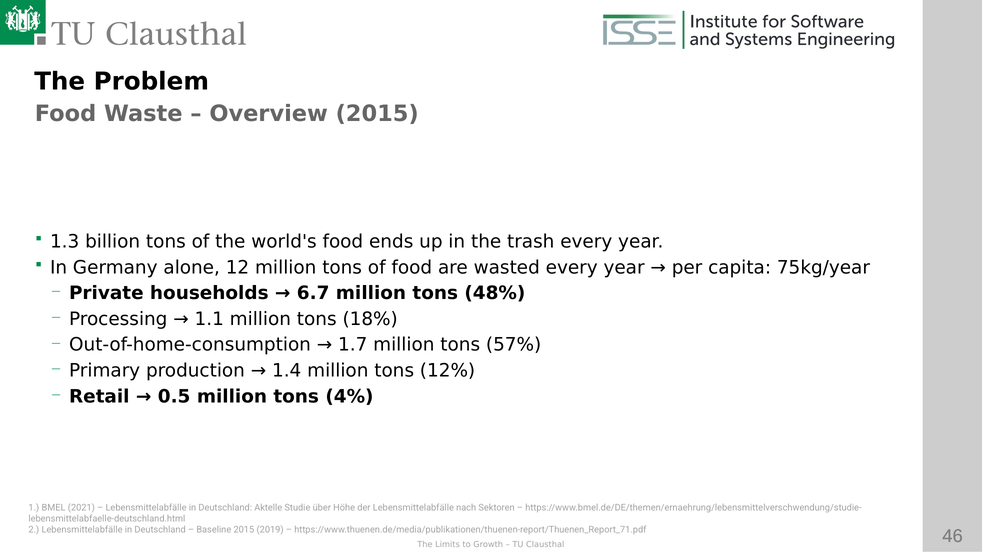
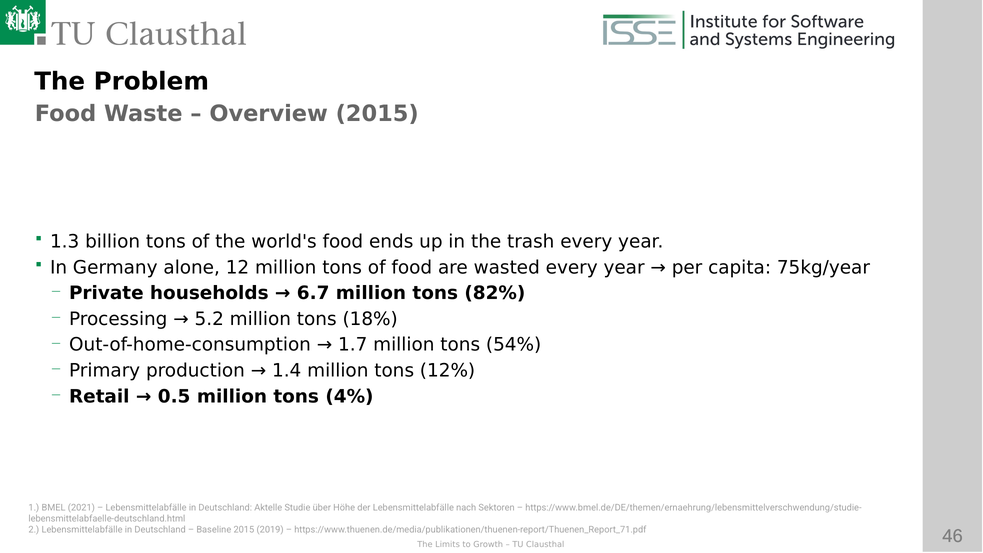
48%: 48% -> 82% (495, 293)
1.1: 1.1 -> 5.2 (209, 319)
57%: 57% -> 54% (514, 345)
